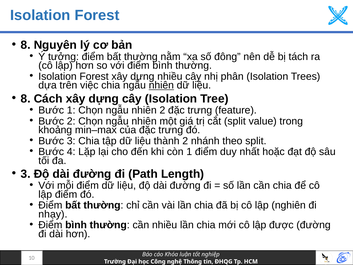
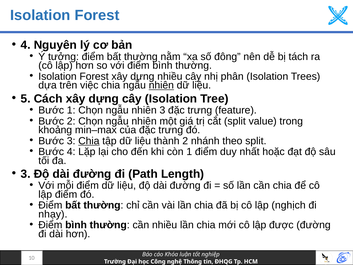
8: 8 -> 4 (26, 45)
8: 8 -> 5 (26, 99)
nhiên 2: 2 -> 3 (162, 110)
Chia underline: none -> present (89, 141)
nghiên: nghiên -> nghịch (289, 205)
